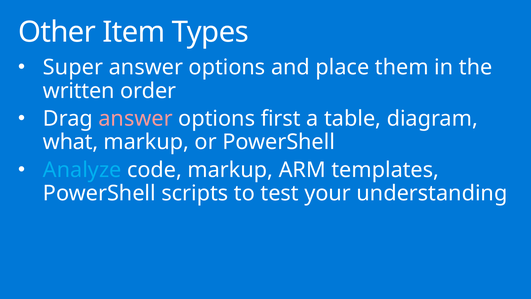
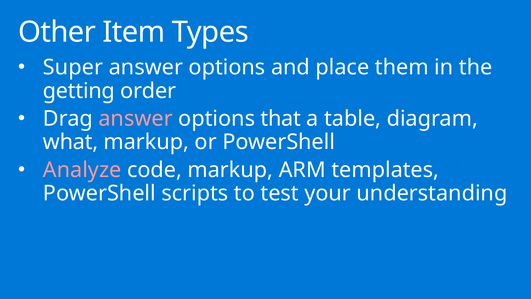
written: written -> getting (79, 91)
first: first -> that (281, 119)
Analyze colour: light blue -> pink (82, 170)
